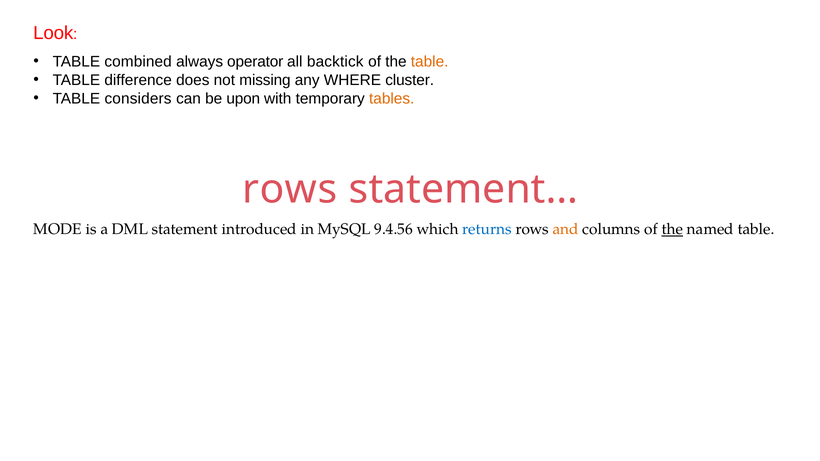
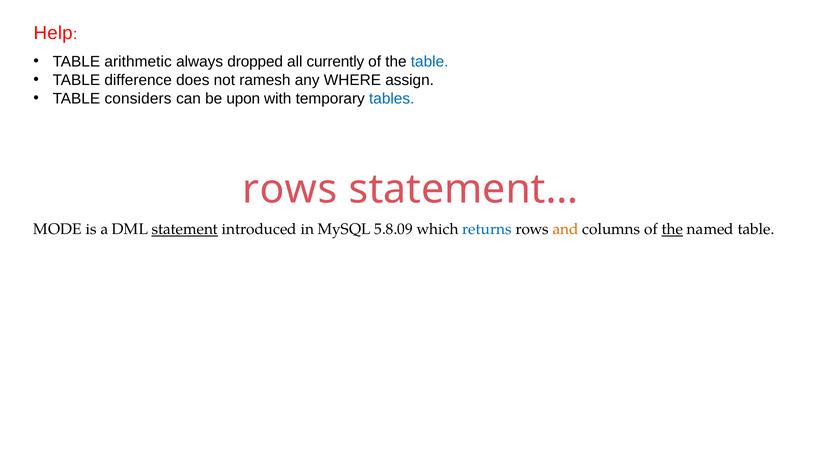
Look: Look -> Help (53, 33)
combined: combined -> arithmetic (138, 62)
operator: operator -> dropped (255, 62)
backtick: backtick -> currently (335, 62)
table colour: orange -> blue (430, 62)
missing: missing -> ramesh (265, 80)
cluster: cluster -> assign (410, 80)
tables colour: orange -> blue (392, 98)
statement underline: none -> present (185, 229)
9.4.56: 9.4.56 -> 5.8.09 (394, 229)
